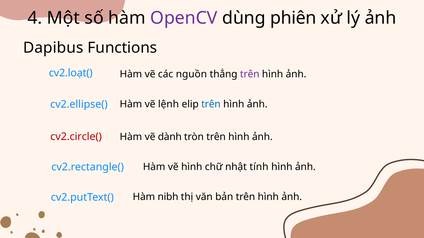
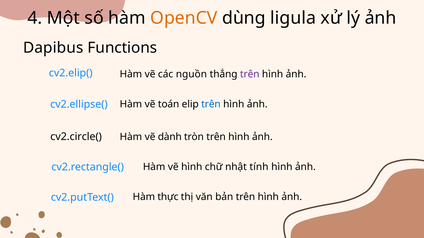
OpenCV colour: purple -> orange (184, 18)
phiên: phiên -> ligula (293, 18)
cv2.loạt(: cv2.loạt( -> cv2.elip( (71, 73)
lệnh: lệnh -> toán (169, 104)
cv2.circle( colour: red -> black (76, 137)
nibh: nibh -> thực (168, 197)
